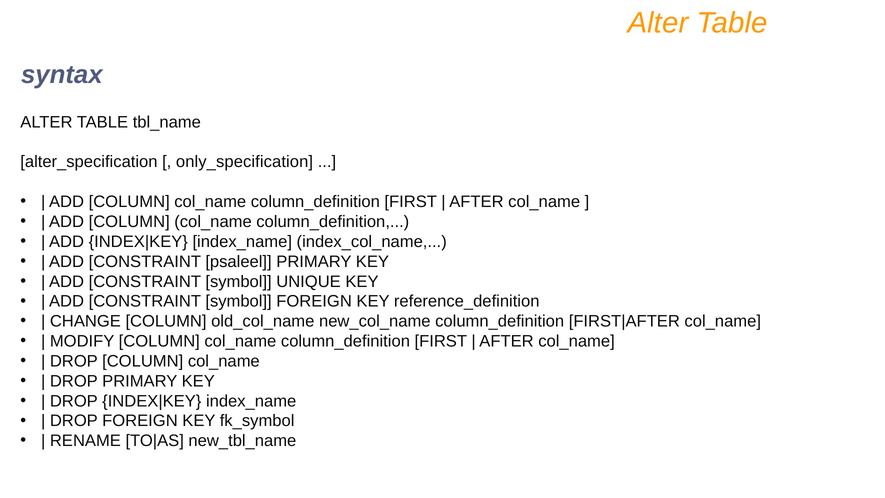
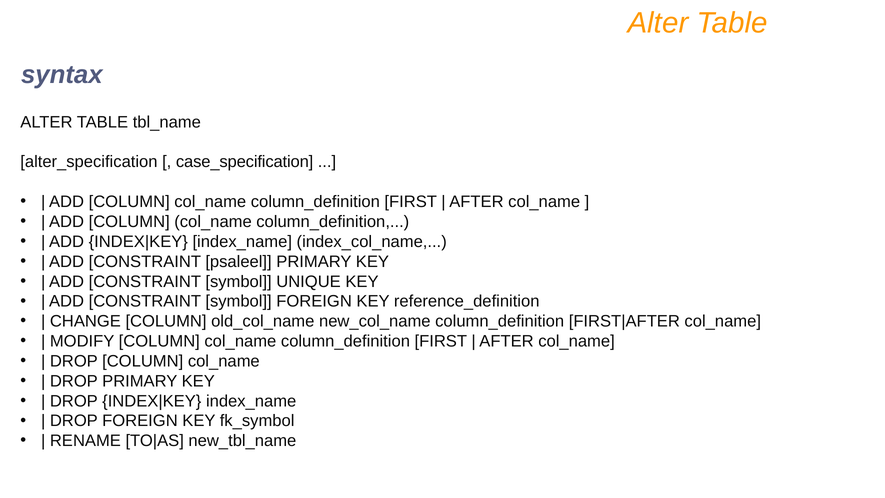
only_specification: only_specification -> case_specification (245, 162)
